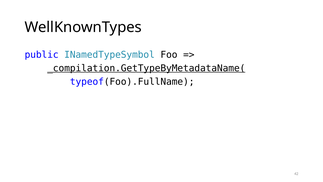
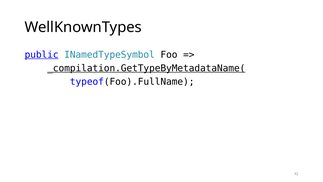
public underline: none -> present (42, 55)
